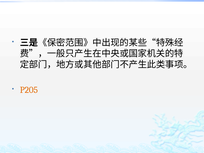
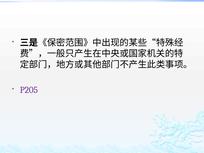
P205 colour: orange -> purple (29, 90)
